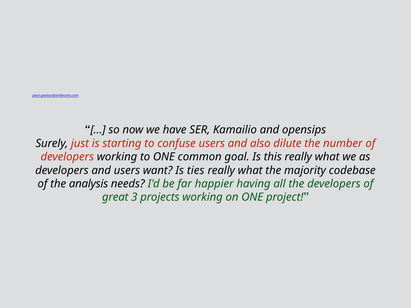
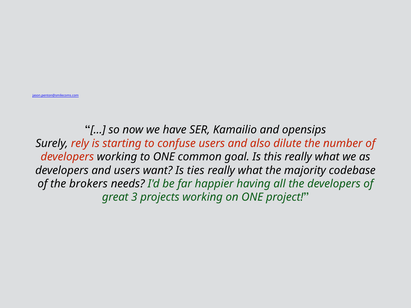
just: just -> rely (80, 143)
analysis: analysis -> brokers (88, 184)
